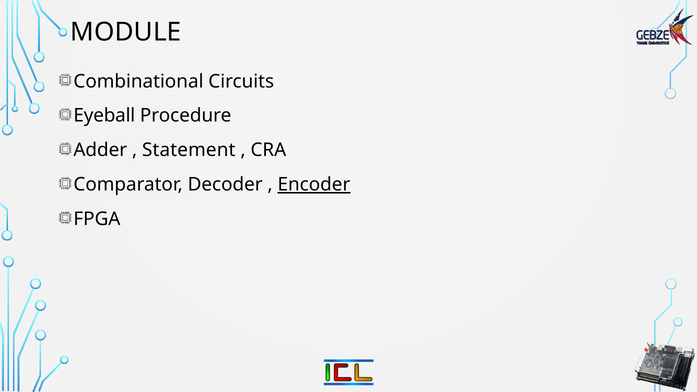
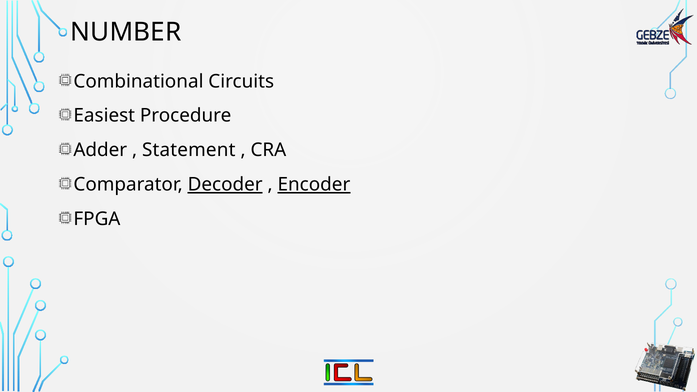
MODULE: MODULE -> NUMBER (126, 32)
Eyeball: Eyeball -> Easiest (104, 116)
Decoder underline: none -> present (225, 185)
